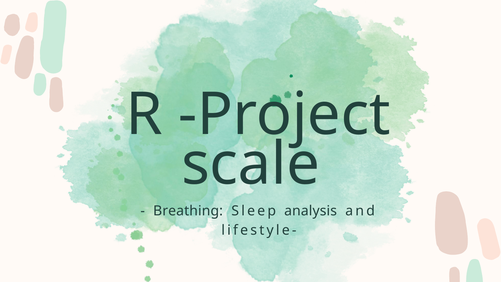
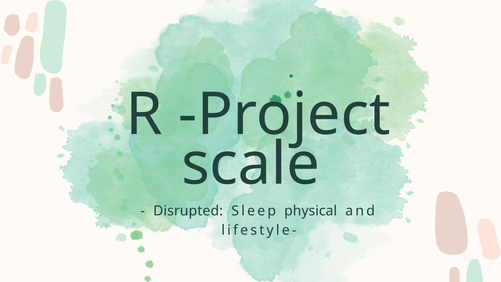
Breathing: Breathing -> Disrupted (188, 211)
analysis: analysis -> physical (311, 211)
